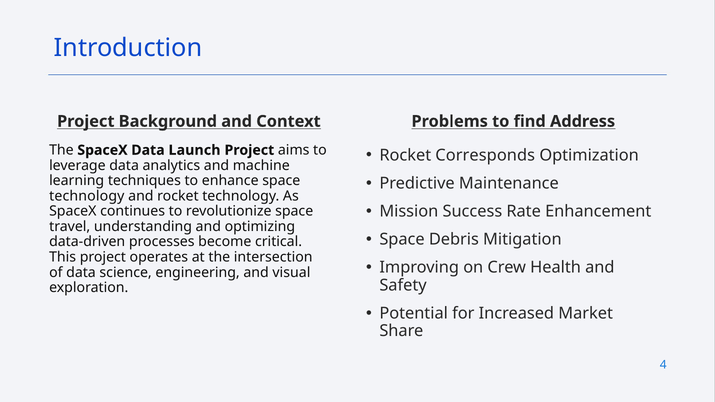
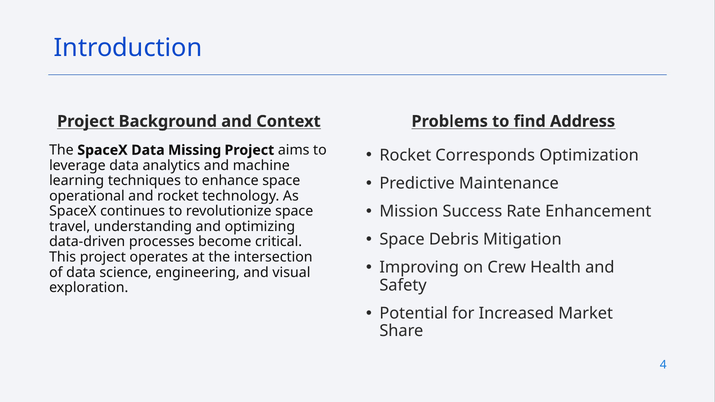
Launch: Launch -> Missing (195, 150)
technology: technology -> operational (87, 196)
